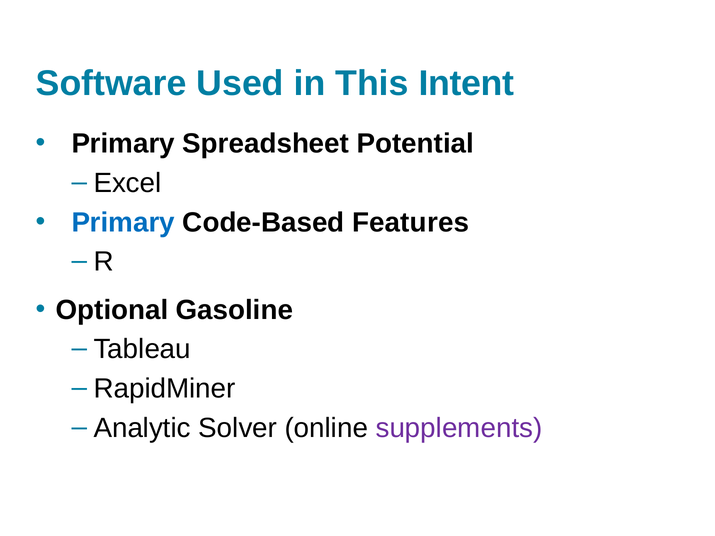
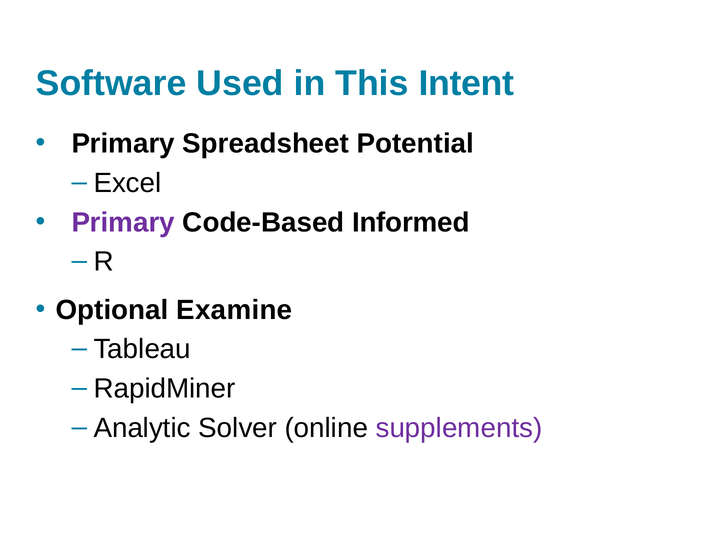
Primary colour: blue -> purple (123, 222)
Features: Features -> Informed (411, 222)
Gasoline: Gasoline -> Examine (234, 310)
